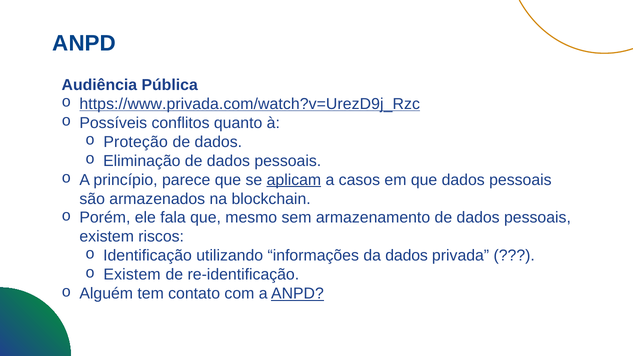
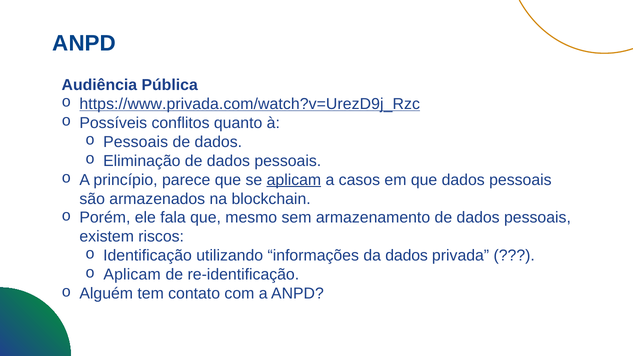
Proteção: Proteção -> Pessoais (136, 142)
Existem: Existem -> Aplicam (132, 275)
ANPD underline: present -> none (297, 294)
